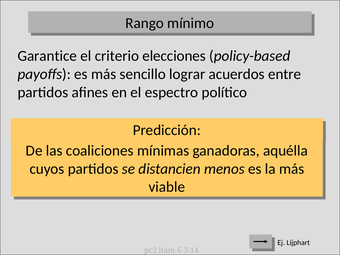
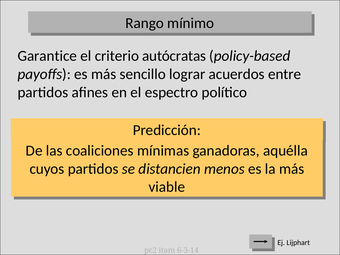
elecciones: elecciones -> autócratas (174, 56)
